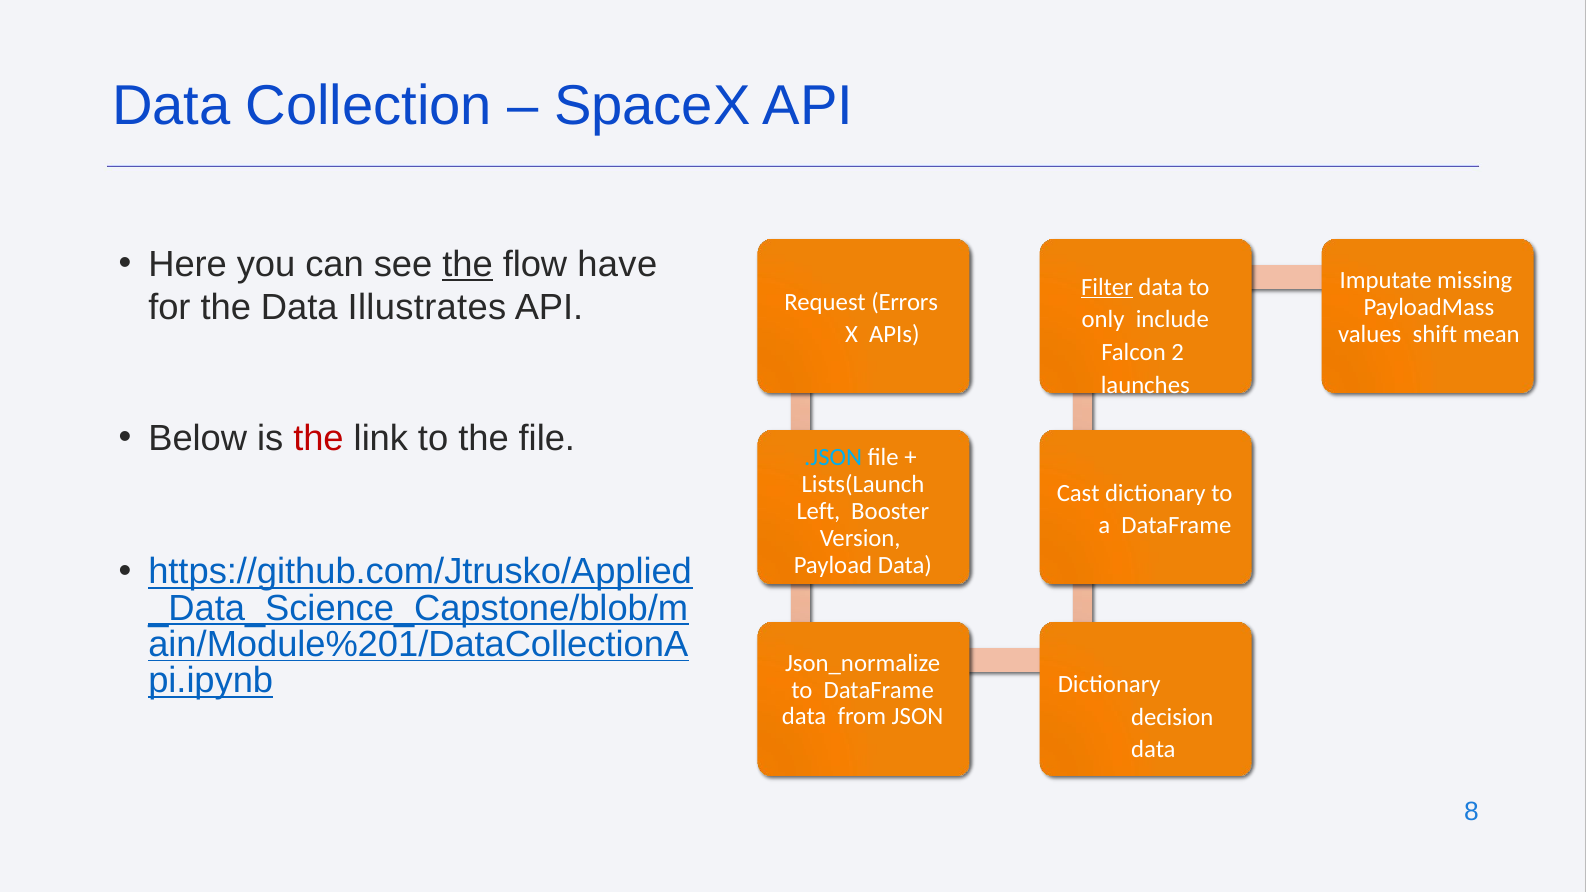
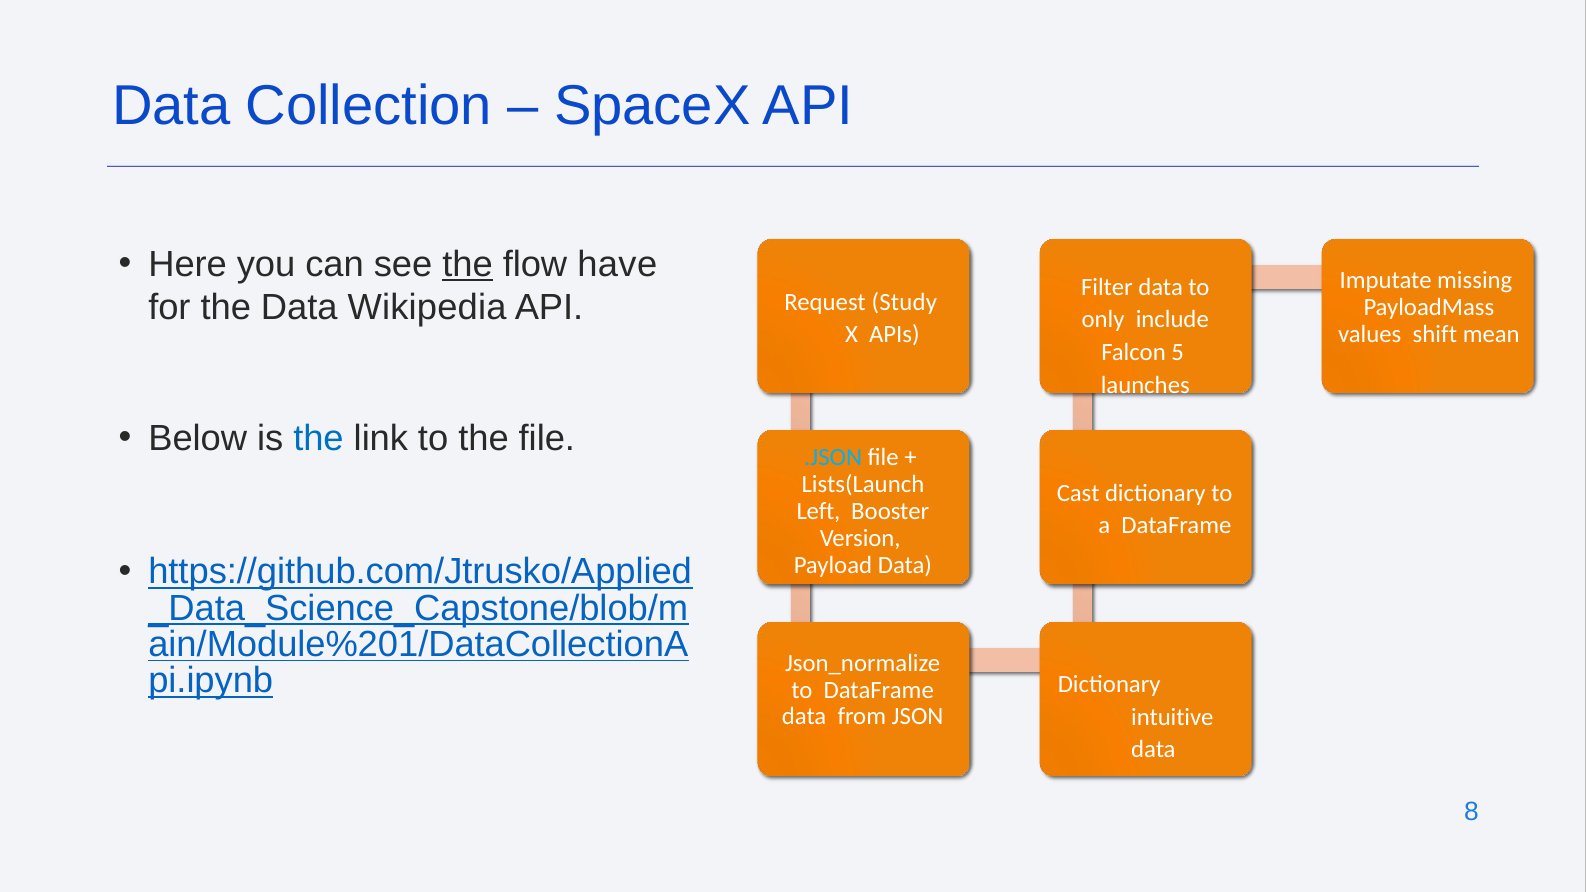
Filter underline: present -> none (1107, 287)
Illustrates: Illustrates -> Wikipedia (427, 308)
Errors: Errors -> Study (904, 302)
2: 2 -> 5 (1178, 352)
the colour: red -> blue (318, 439)
decision: decision -> intuitive (1172, 717)
